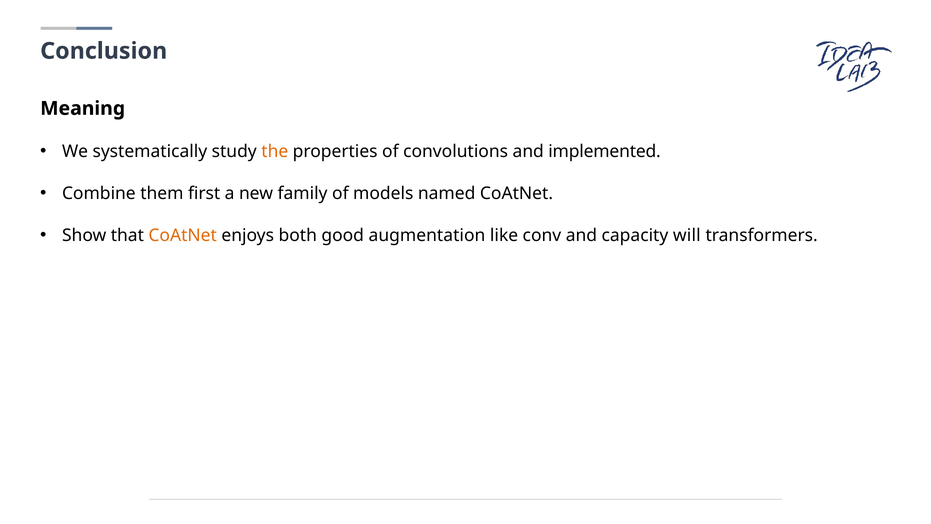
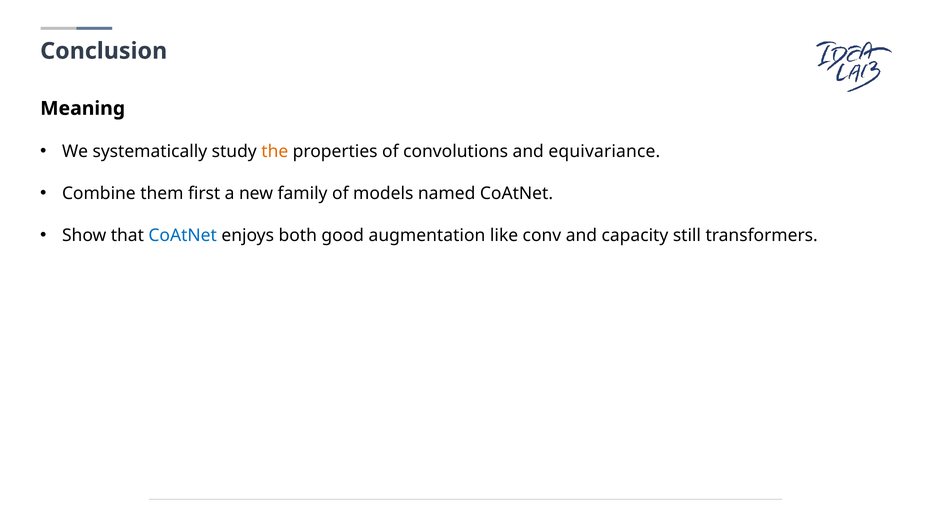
implemented: implemented -> equivariance (604, 151)
CoAtNet colour: orange -> blue (183, 235)
will: will -> still (687, 235)
